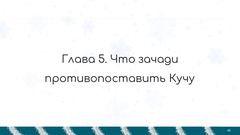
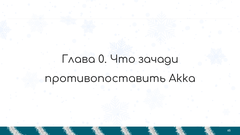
5: 5 -> 0 (103, 59)
Кучу: Кучу -> Akka (182, 79)
